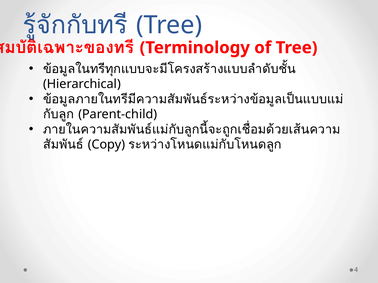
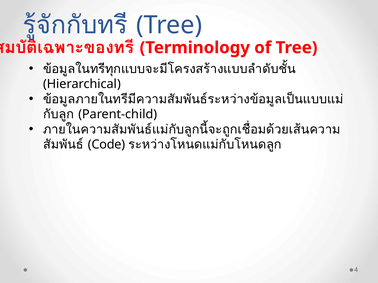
Copy: Copy -> Code (107, 145)
